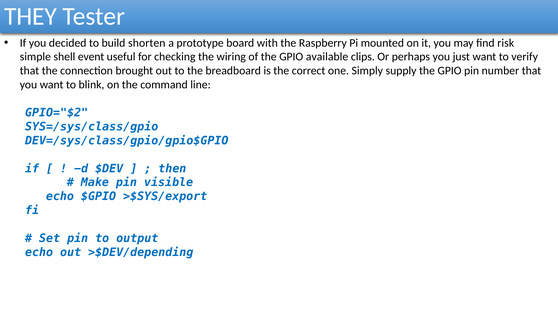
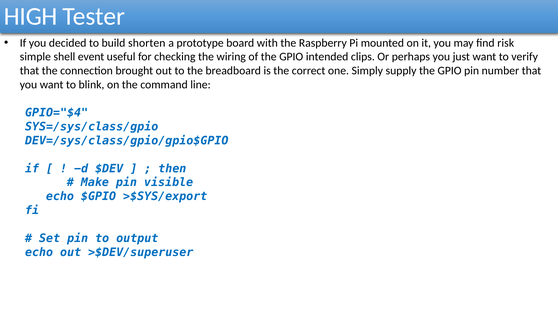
THEY: THEY -> HIGH (31, 16)
available: available -> intended (327, 57)
GPIO="$2: GPIO="$2 -> GPIO="$4 (57, 113)
>$DEV/depending: >$DEV/depending -> >$DEV/superuser (141, 252)
